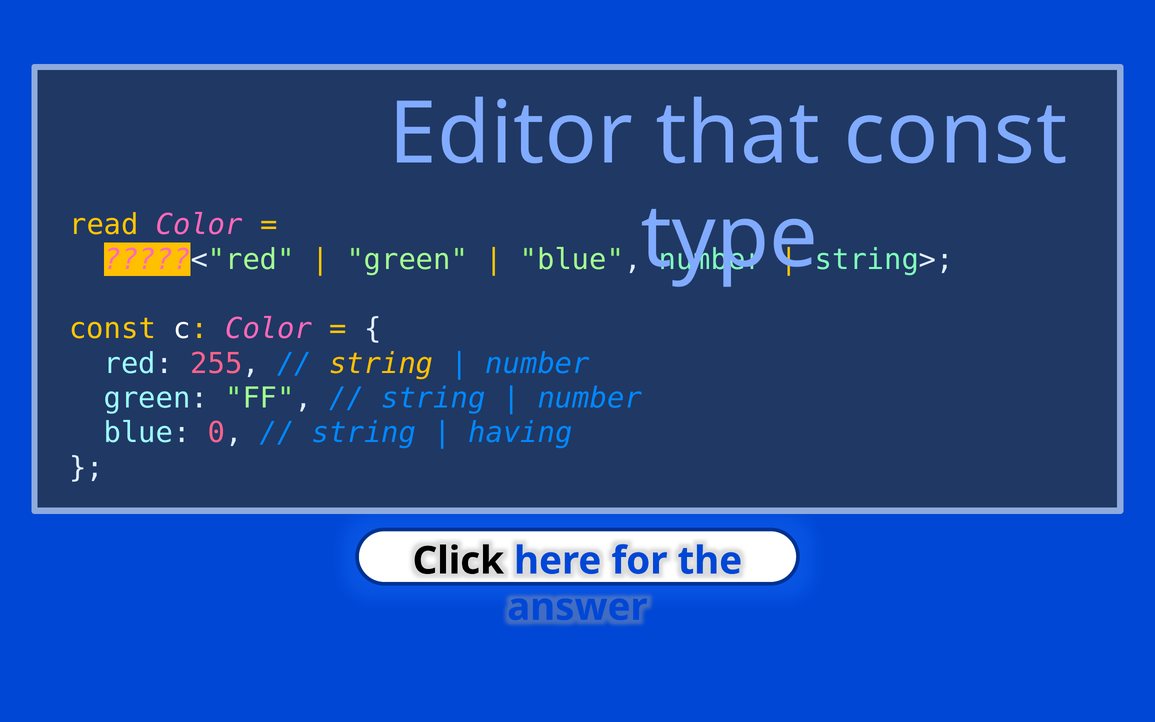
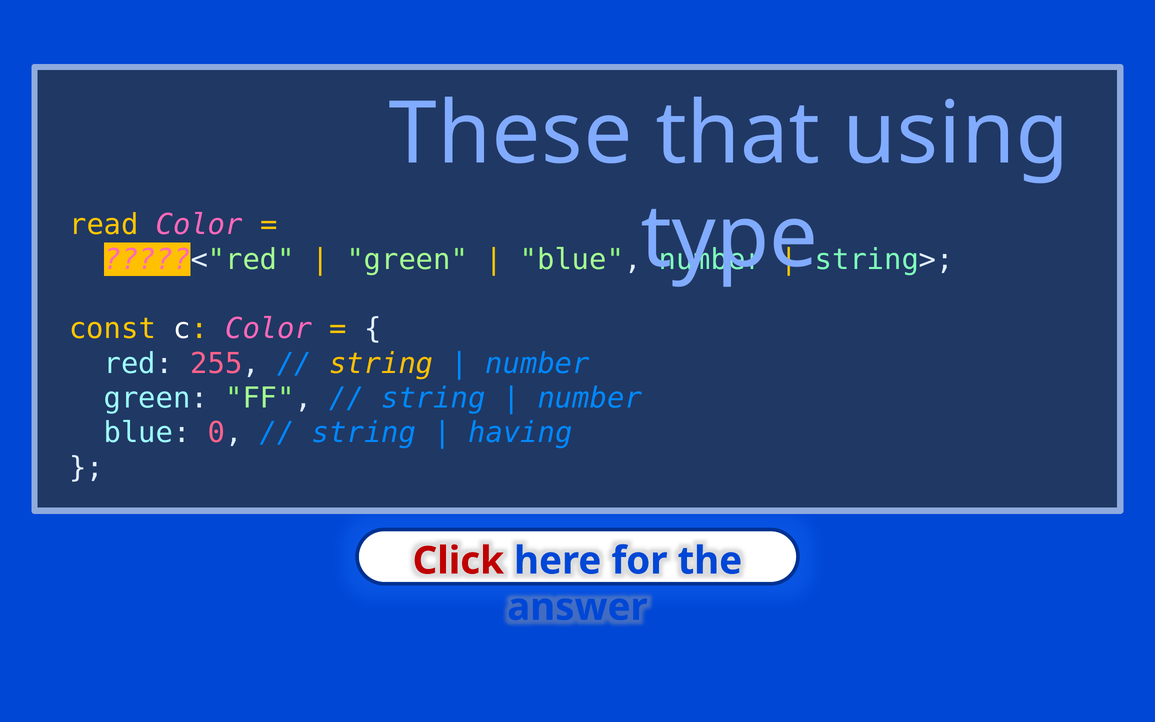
Editor: Editor -> These (511, 134)
that const: const -> using (956, 134)
Click colour: black -> red (458, 561)
